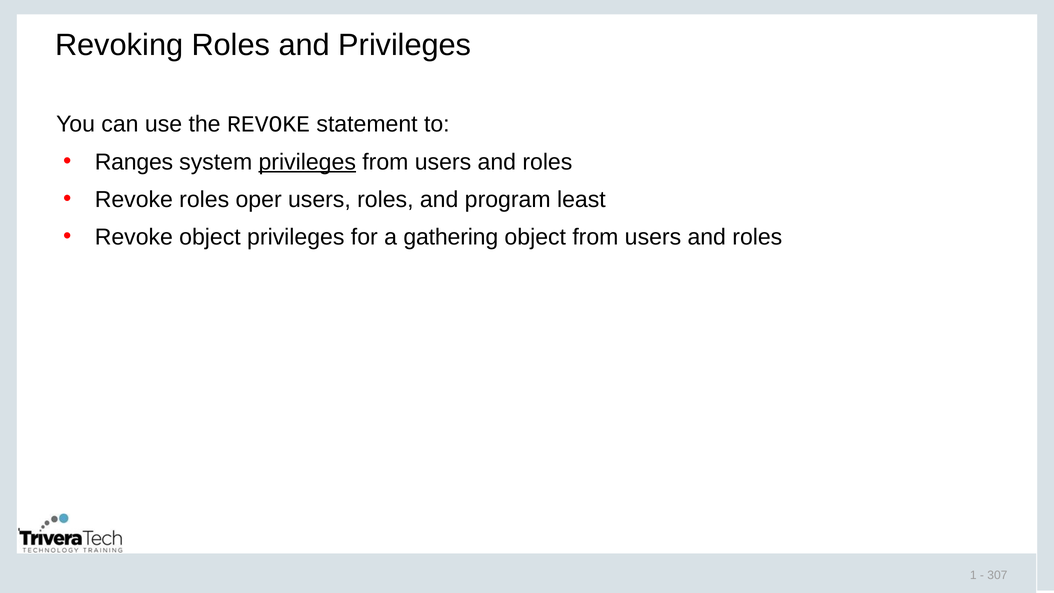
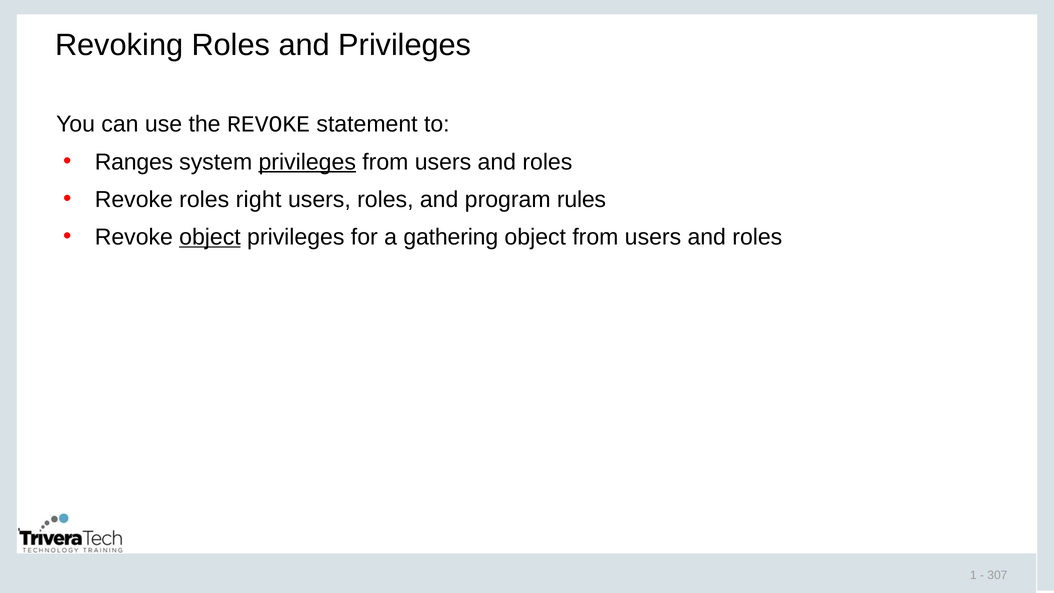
oper: oper -> right (259, 199)
least: least -> rules (581, 199)
object underline: none -> present (210, 237)
